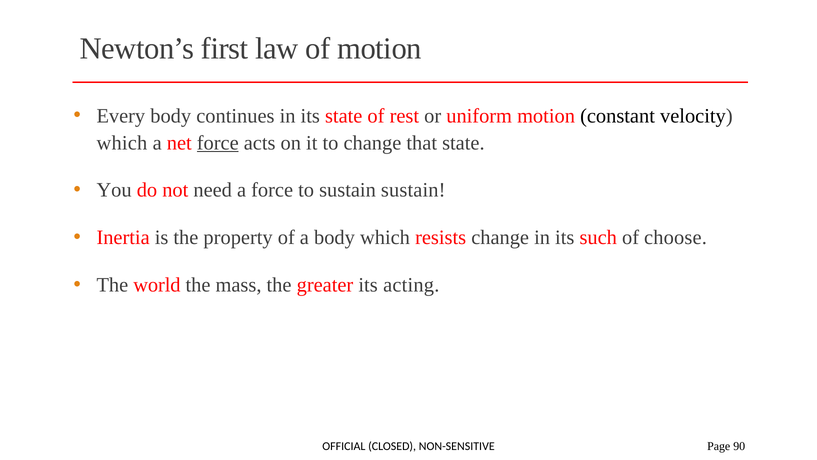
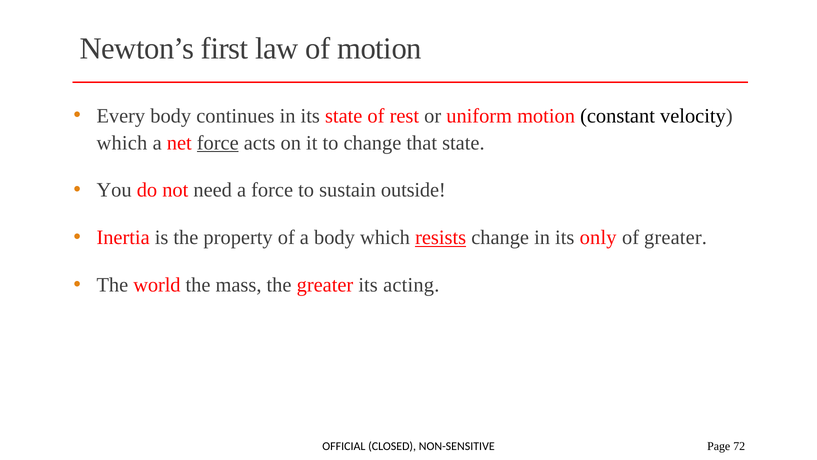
sustain sustain: sustain -> outside (413, 190)
resists underline: none -> present (441, 237)
such: such -> only (598, 237)
of choose: choose -> greater (676, 237)
90: 90 -> 72 (739, 446)
